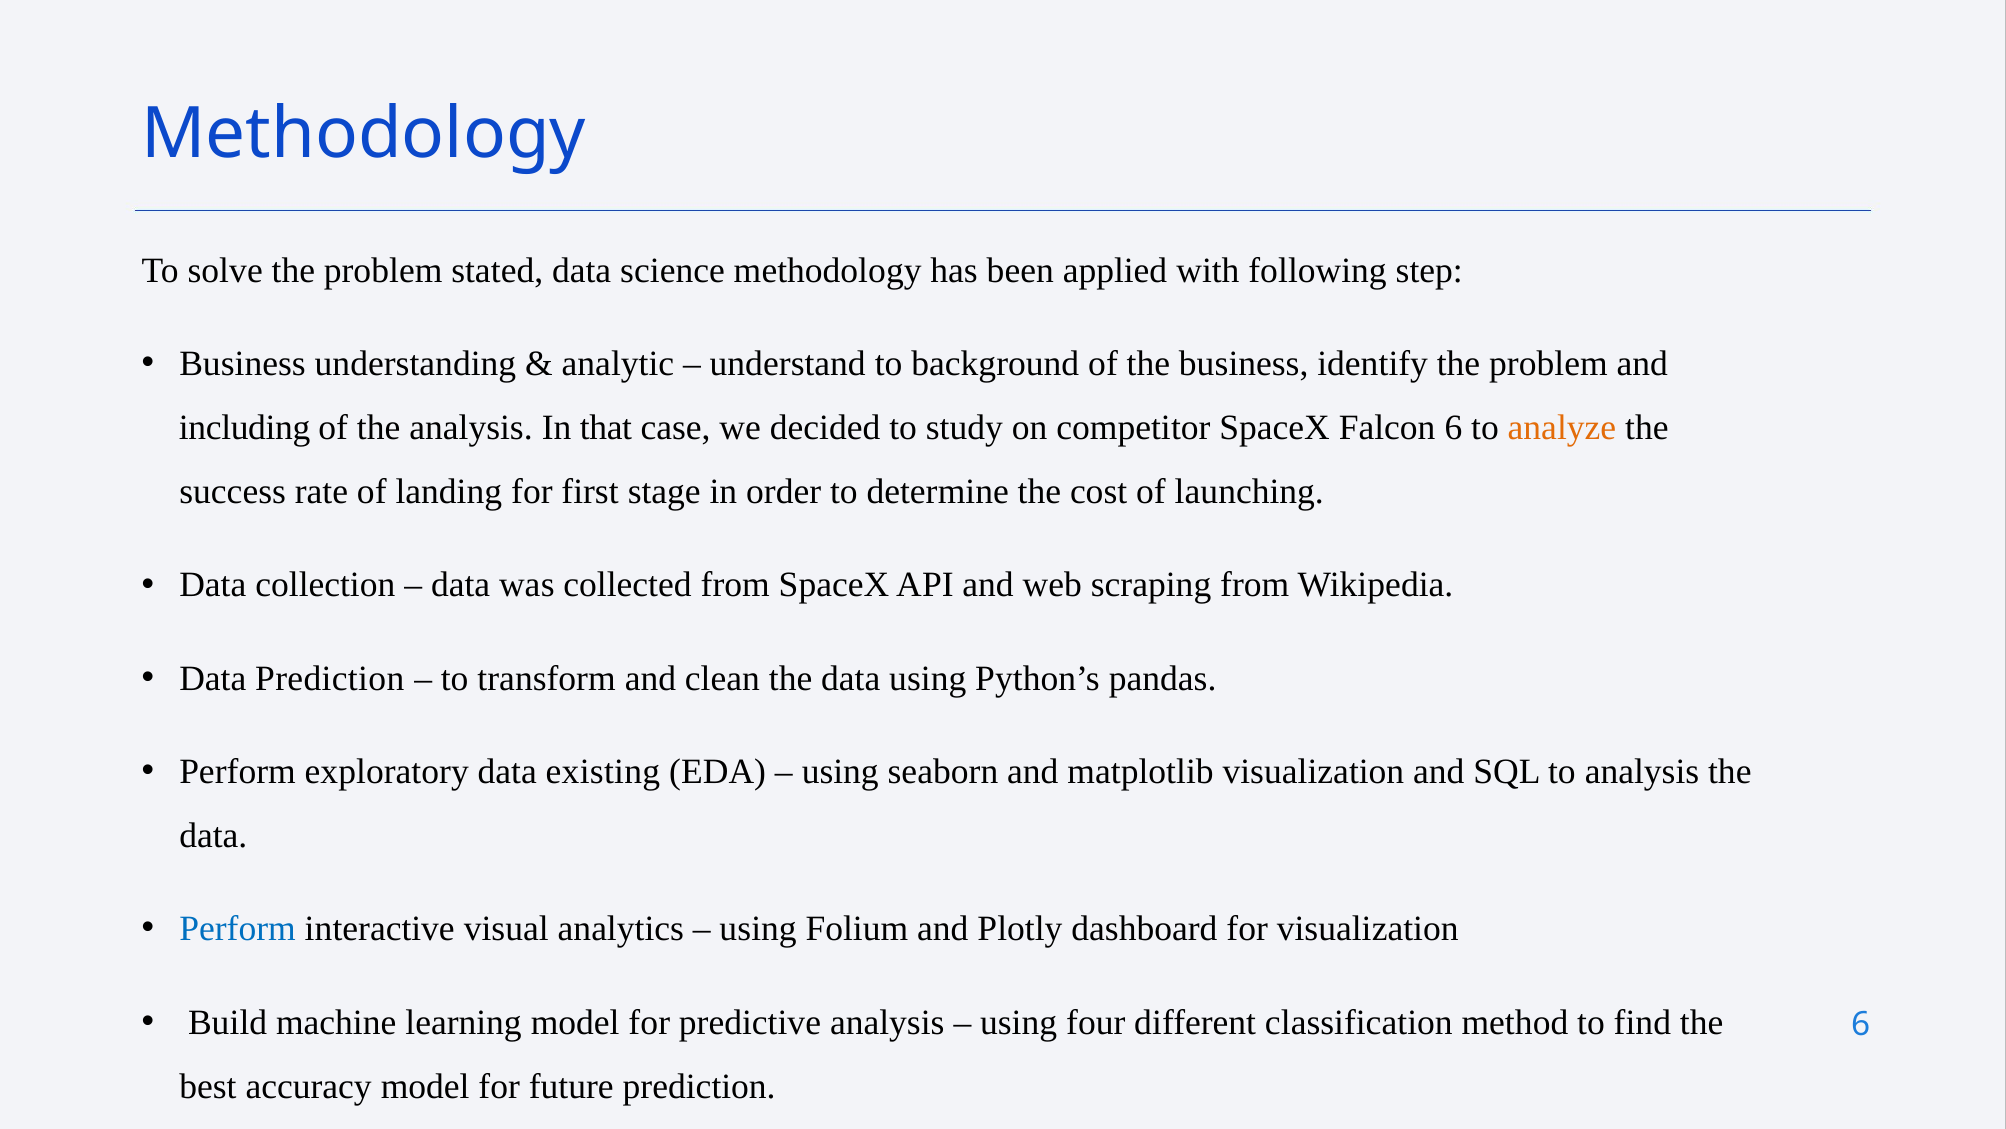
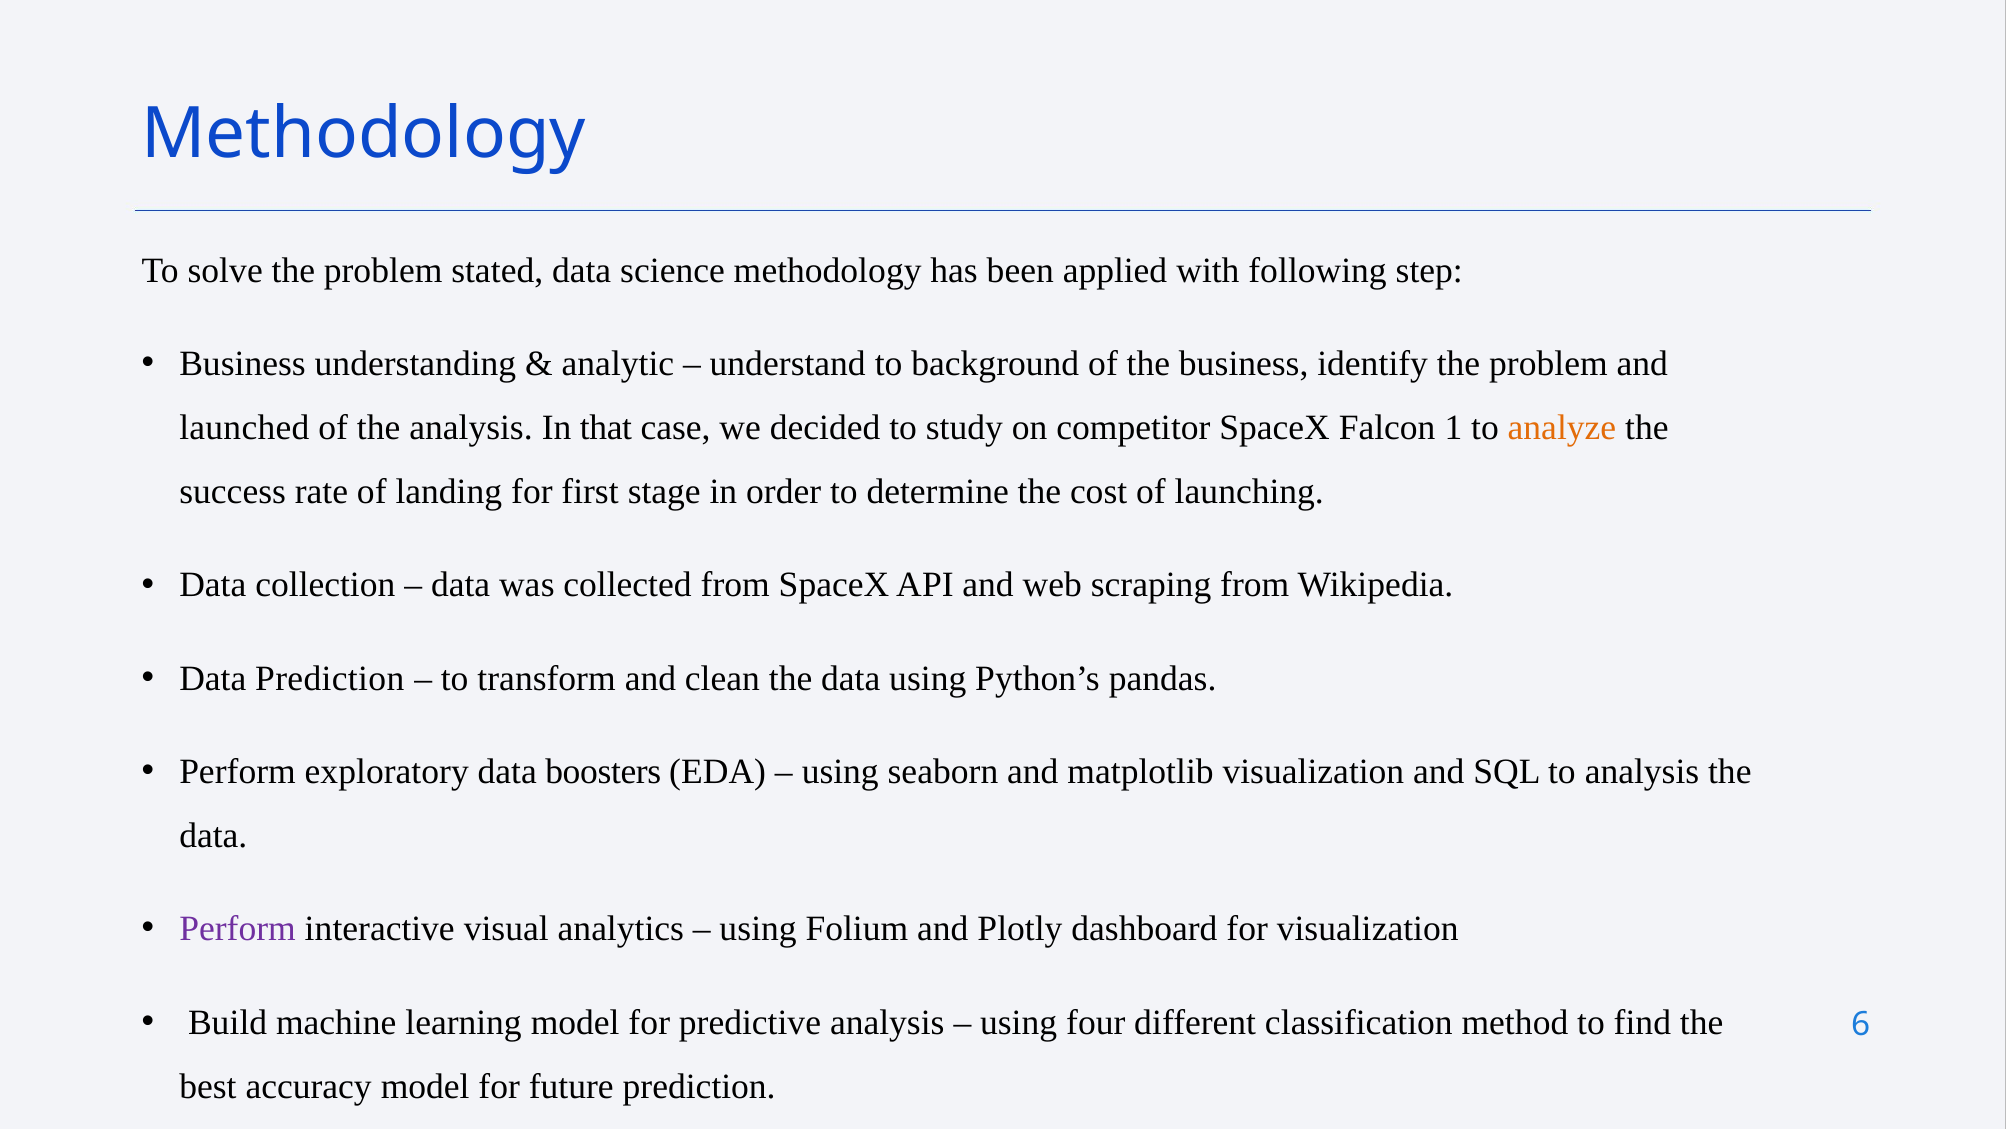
including: including -> launched (244, 428)
Falcon 6: 6 -> 1 (1453, 428)
existing: existing -> boosters (603, 771)
Perform colour: blue -> purple (238, 929)
